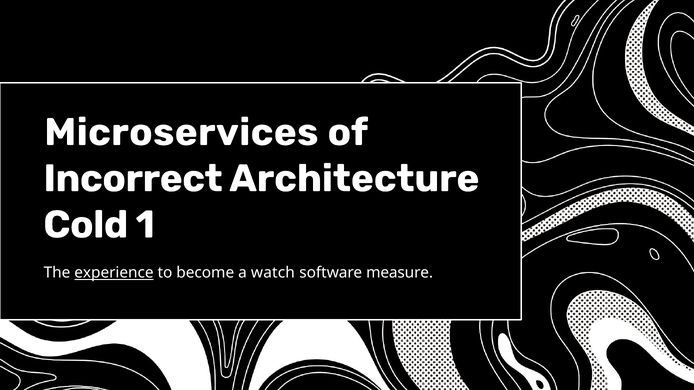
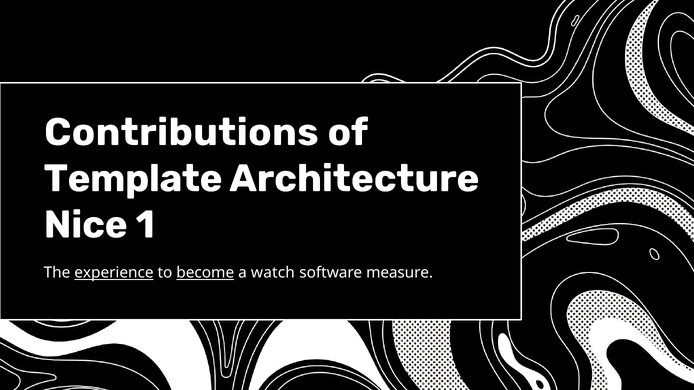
Microservices: Microservices -> Contributions (181, 132)
Incorrect: Incorrect -> Template (133, 179)
Cold: Cold -> Nice (86, 225)
become underline: none -> present (205, 273)
